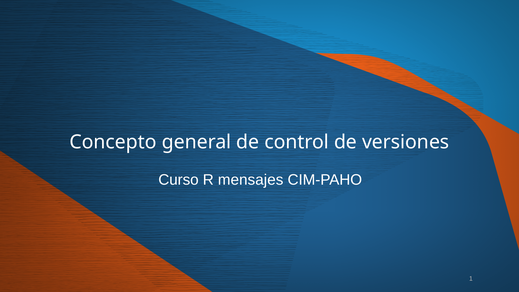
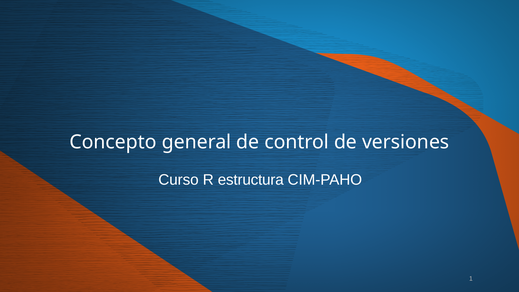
mensajes: mensajes -> estructura (251, 180)
